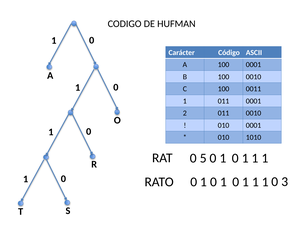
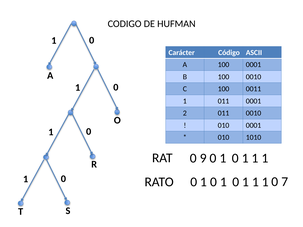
5: 5 -> 9 (203, 158)
3: 3 -> 7 (285, 182)
